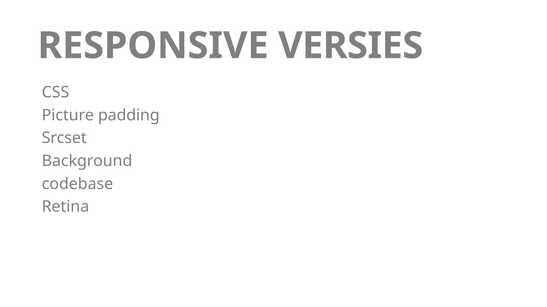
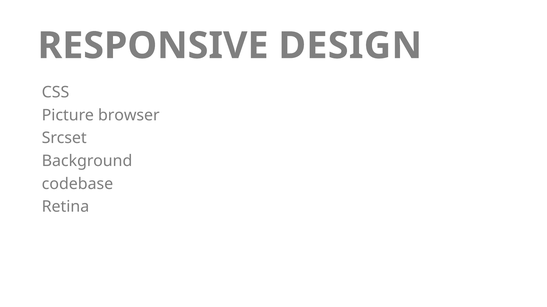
VERSIES: VERSIES -> DESIGN (350, 46)
padding: padding -> browser (129, 115)
